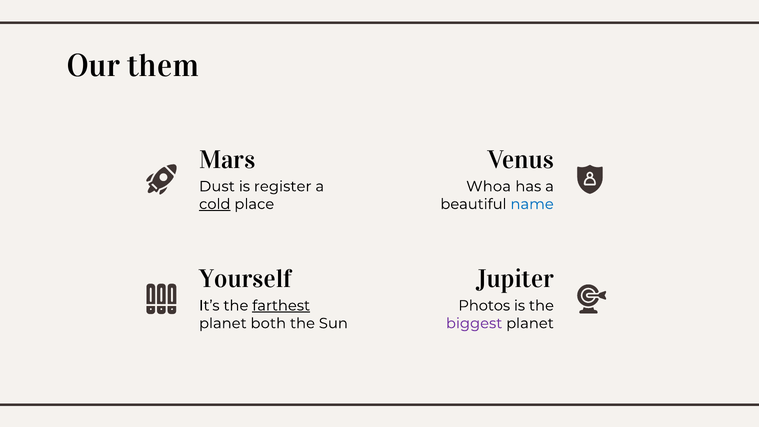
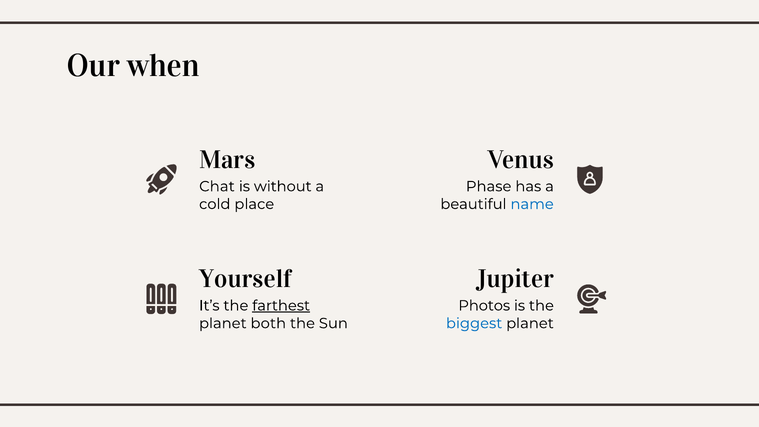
them: them -> when (163, 66)
Dust: Dust -> Chat (217, 186)
register: register -> without (283, 186)
Whoa: Whoa -> Phase (489, 186)
cold underline: present -> none (215, 204)
biggest colour: purple -> blue (474, 323)
